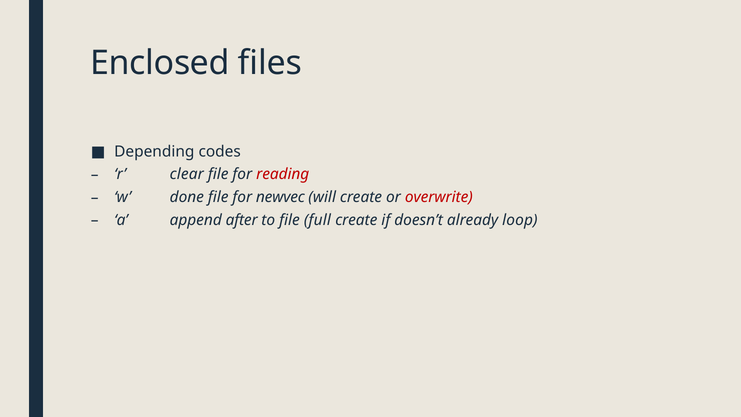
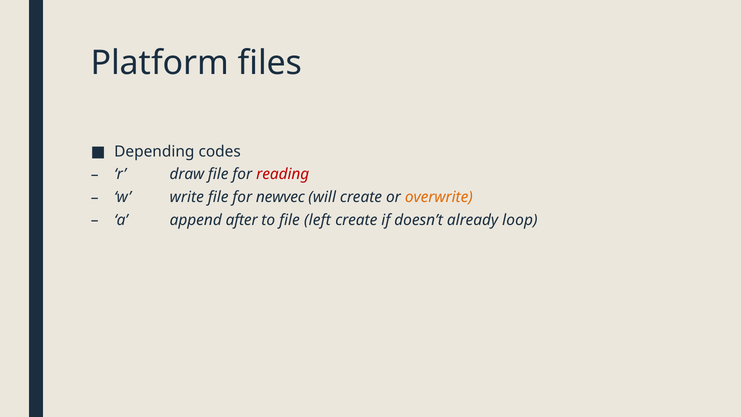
Enclosed: Enclosed -> Platform (160, 63)
clear: clear -> draw (187, 174)
done: done -> write (187, 197)
overwrite colour: red -> orange (439, 197)
full: full -> left (317, 220)
